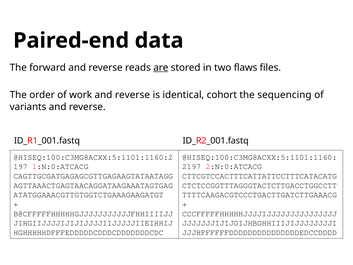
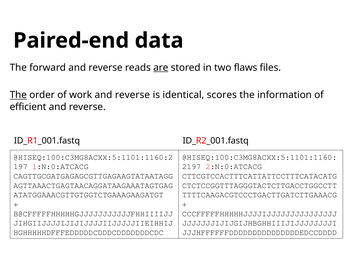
The underline: none -> present (18, 95)
cohort: cohort -> scores (222, 95)
sequencing: sequencing -> information (284, 95)
variants: variants -> efficient (28, 107)
